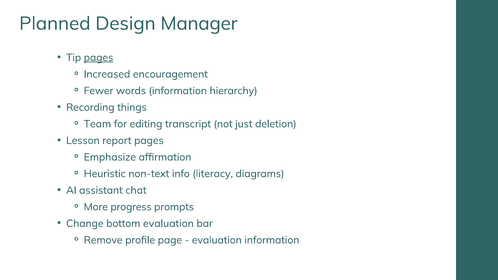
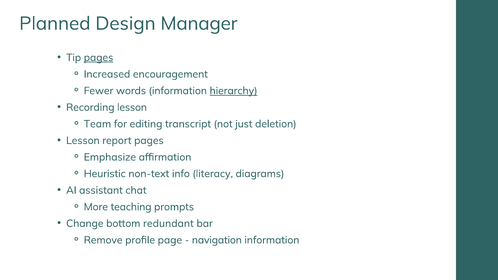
hierarchy underline: none -> present (234, 91)
Recording things: things -> lesson (132, 107)
progress: progress -> teaching (131, 207)
bottom evaluation: evaluation -> redundant (168, 224)
evaluation: evaluation -> navigation (217, 240)
